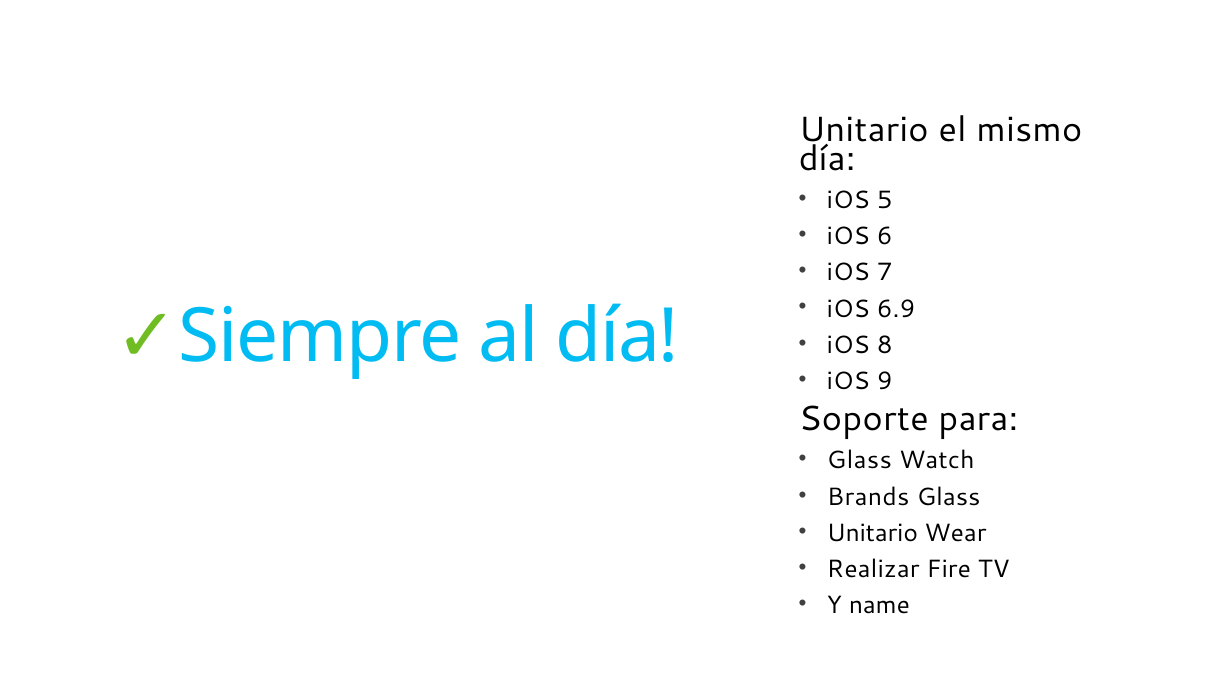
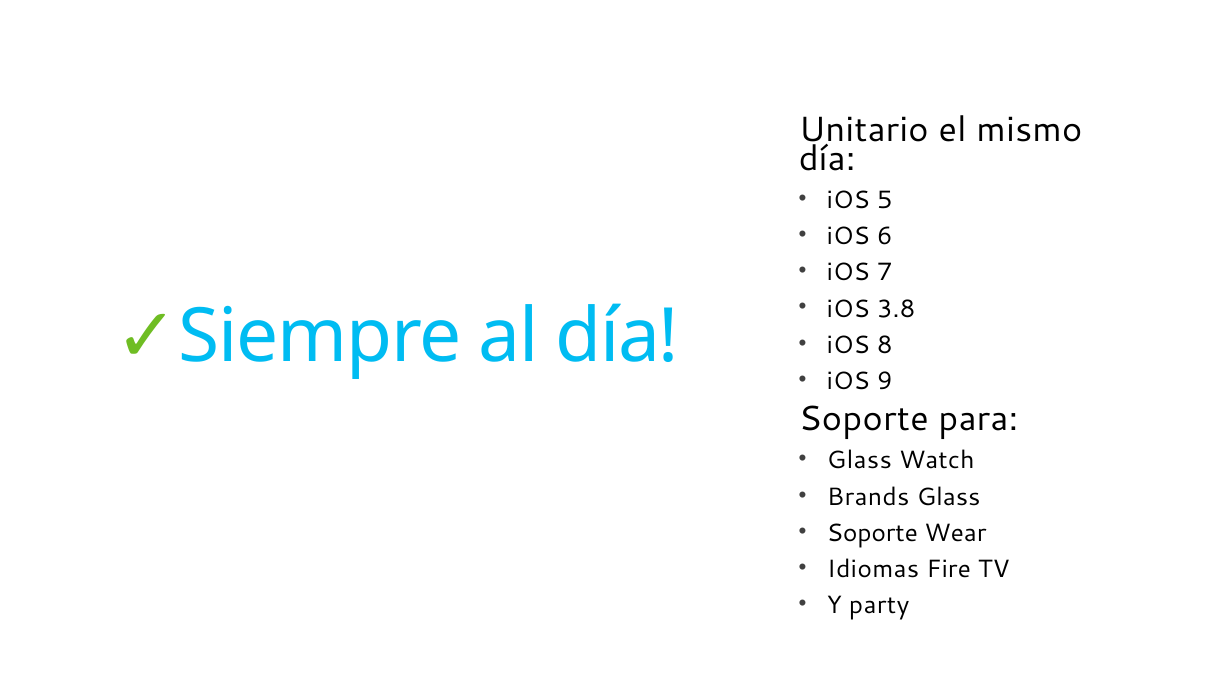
6.9: 6.9 -> 3.8 (896, 309)
Unitario: Unitario -> Soporte (872, 533)
Realizar: Realizar -> Idiomas (873, 569)
name: name -> party (879, 605)
